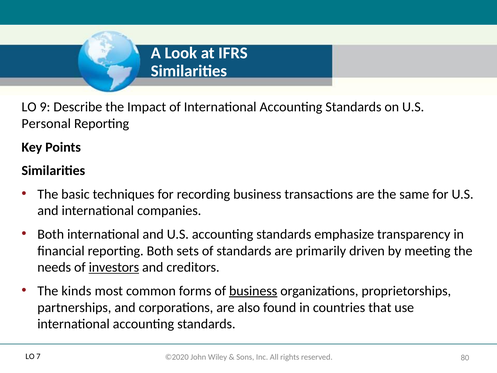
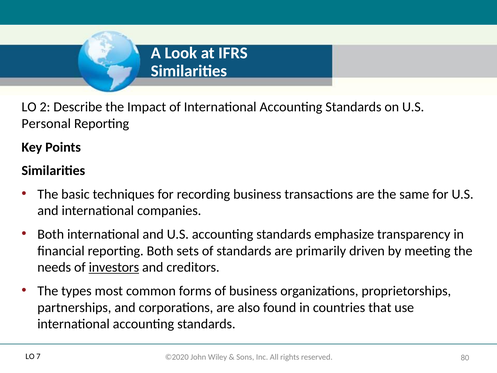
9: 9 -> 2 (45, 107)
kinds: kinds -> types (76, 291)
business underline: present -> none (253, 291)
